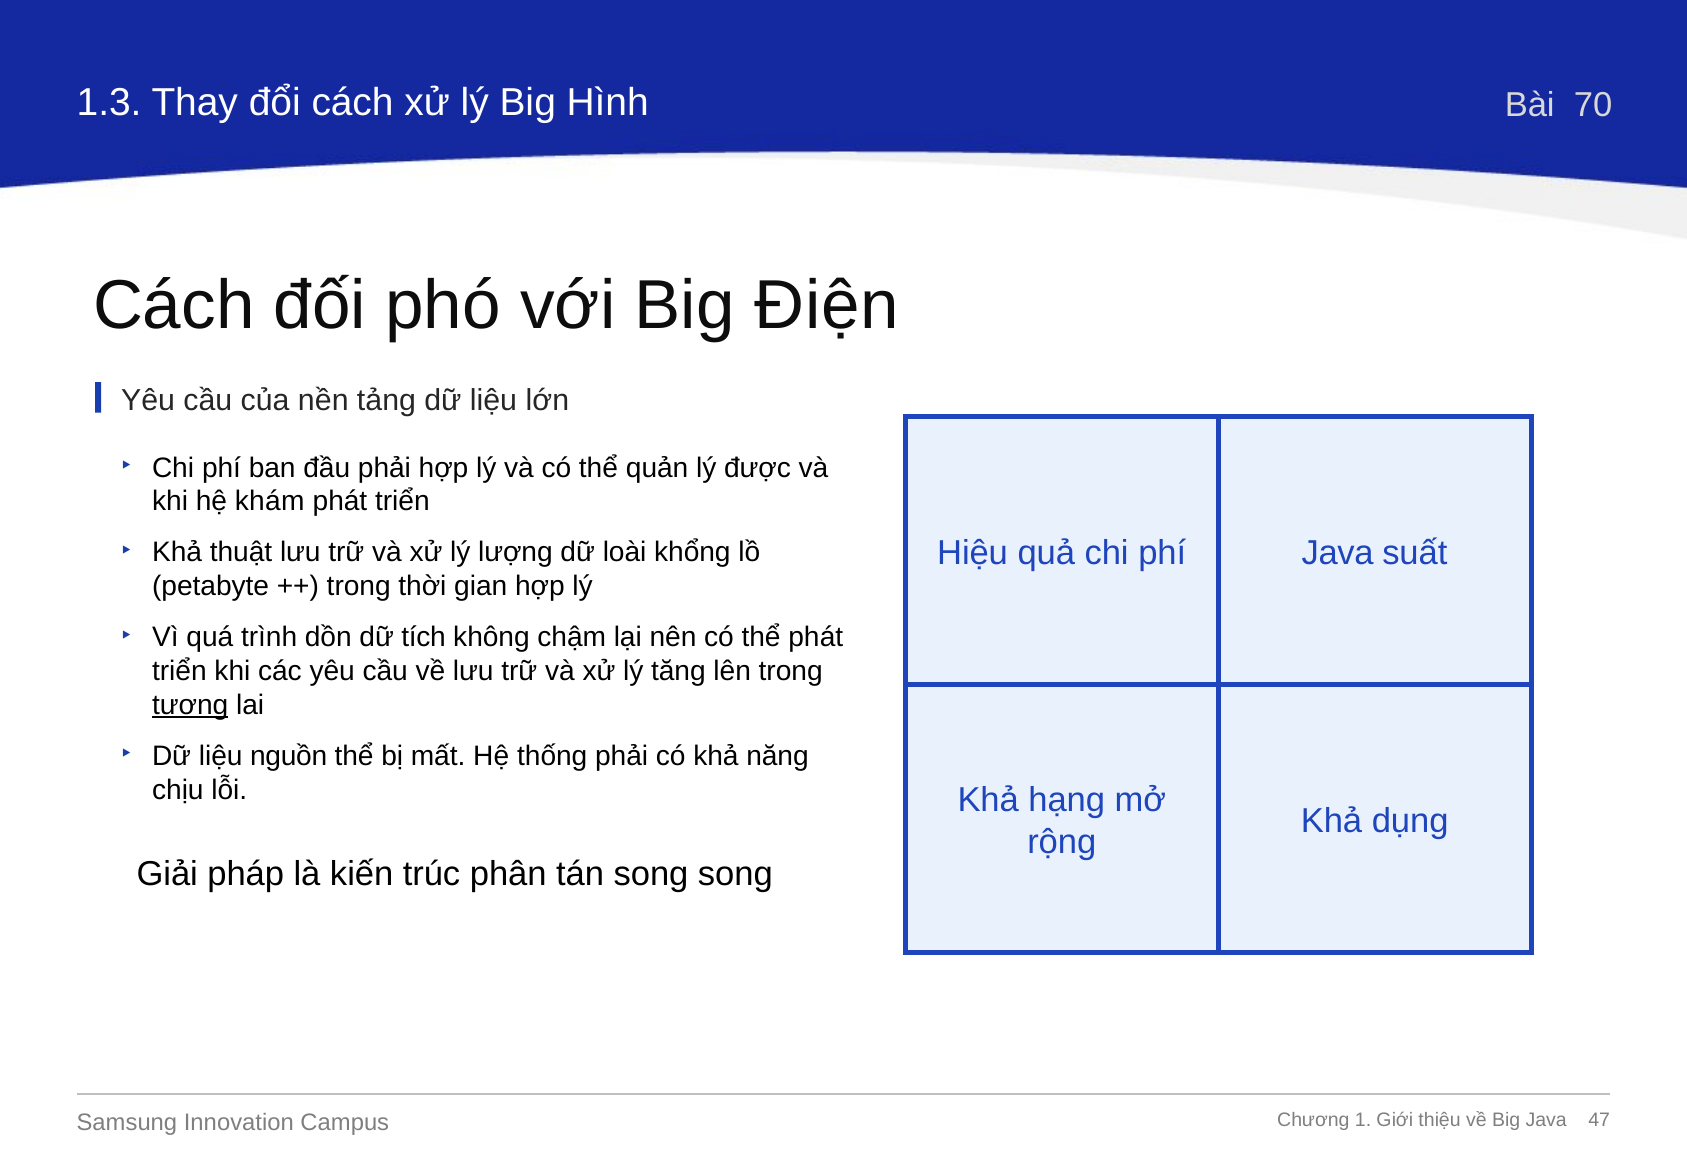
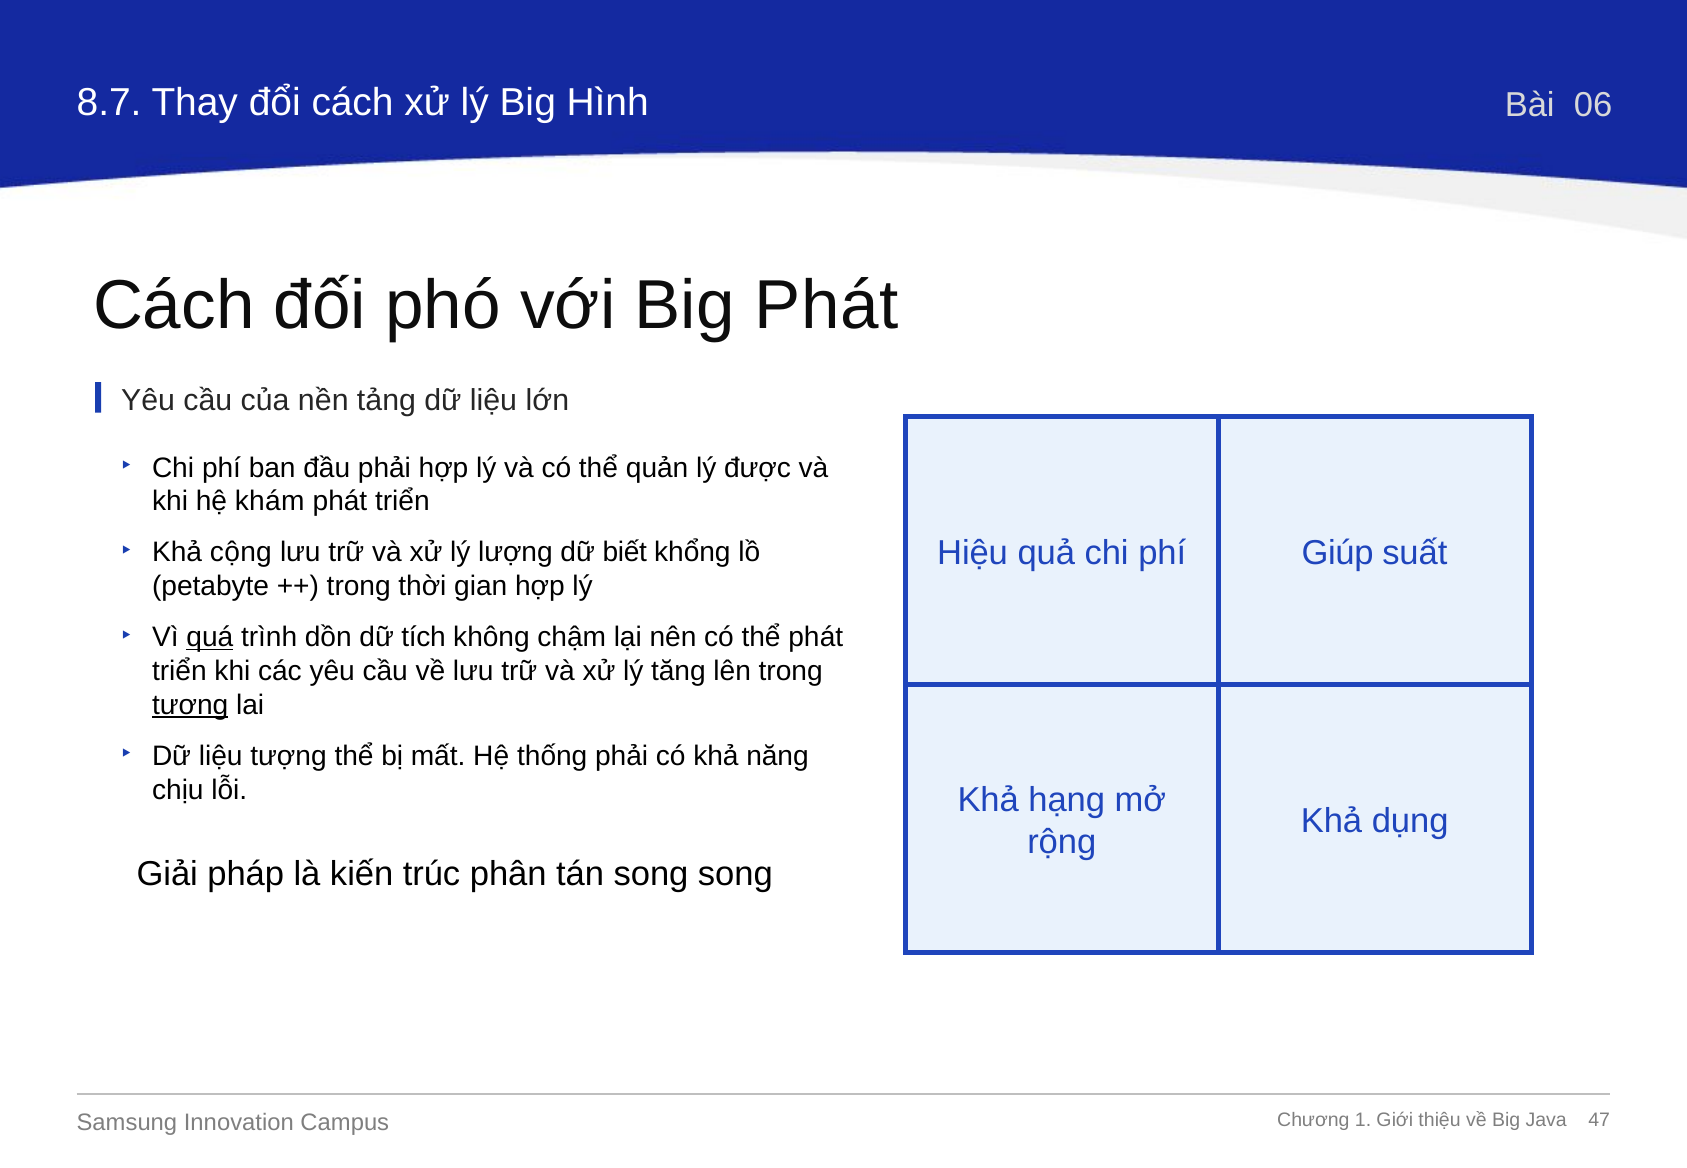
1.3: 1.3 -> 8.7 (109, 103)
70: 70 -> 06 (1593, 105)
Big Điện: Điện -> Phát (827, 306)
phí Java: Java -> Giúp (1338, 553)
thuật: thuật -> cộng (241, 553)
loài: loài -> biết (625, 553)
quá underline: none -> present (210, 637)
nguồn: nguồn -> tượng (289, 756)
